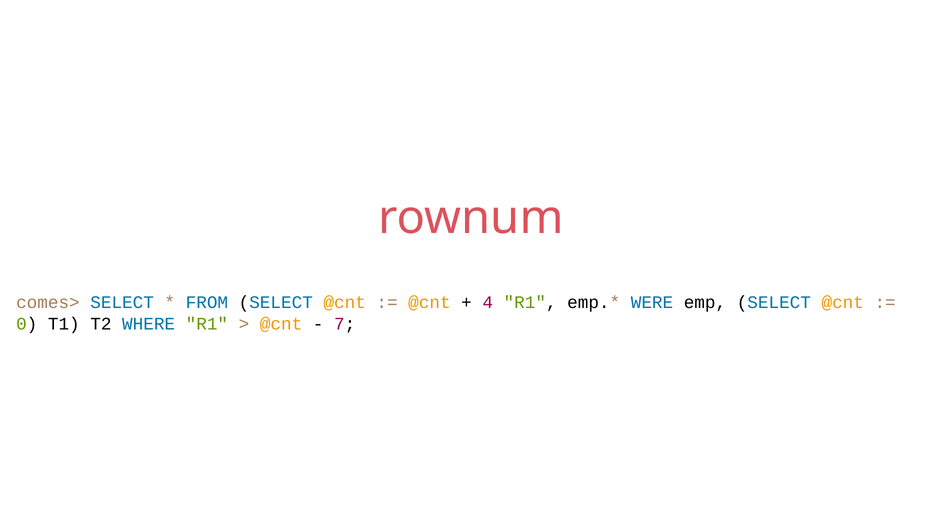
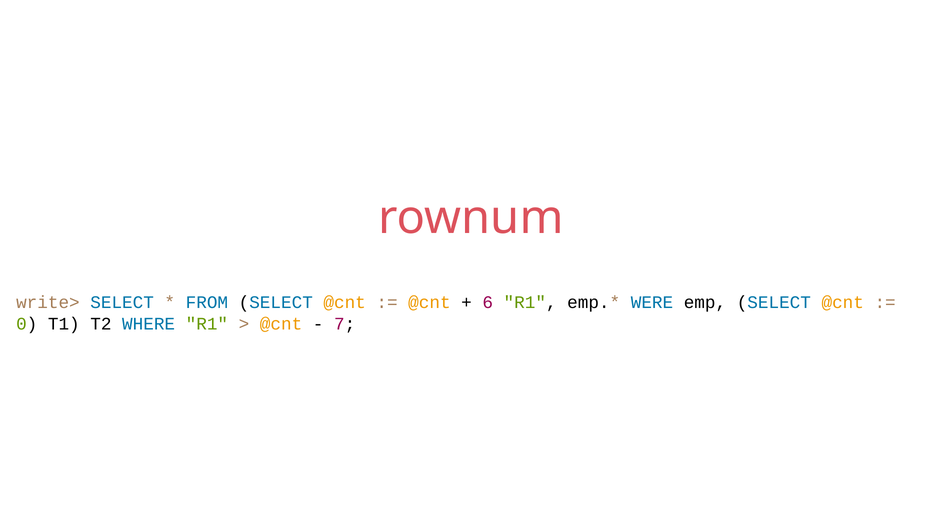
comes>: comes> -> write> (48, 302)
4: 4 -> 6 (488, 302)
